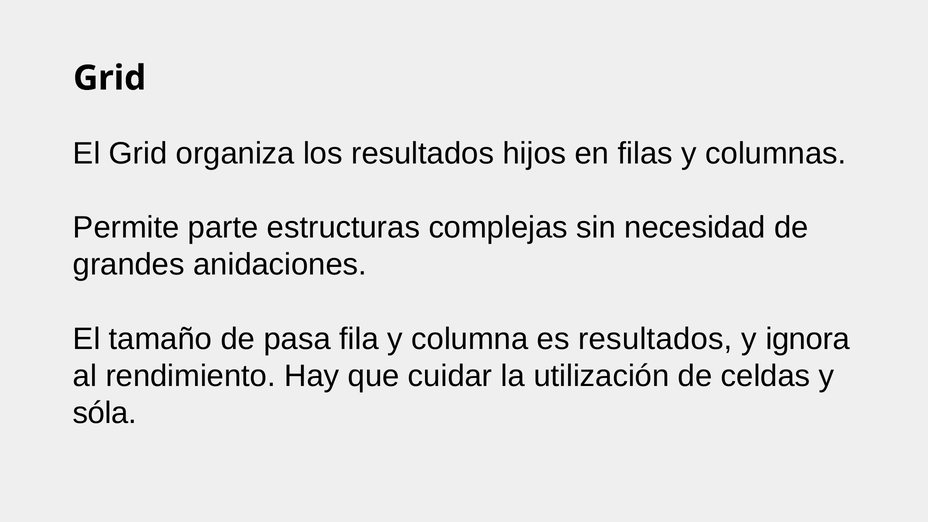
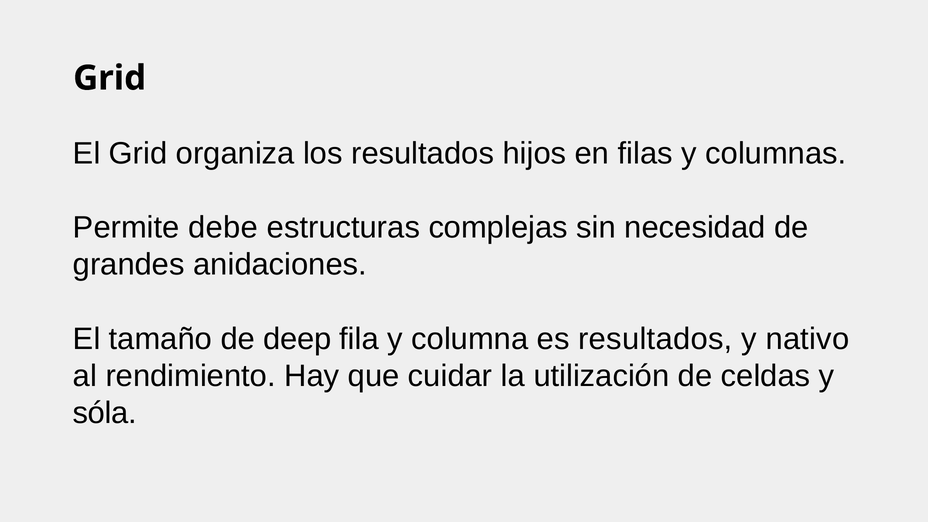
parte: parte -> debe (223, 228)
pasa: pasa -> deep (297, 339)
ignora: ignora -> nativo (807, 339)
